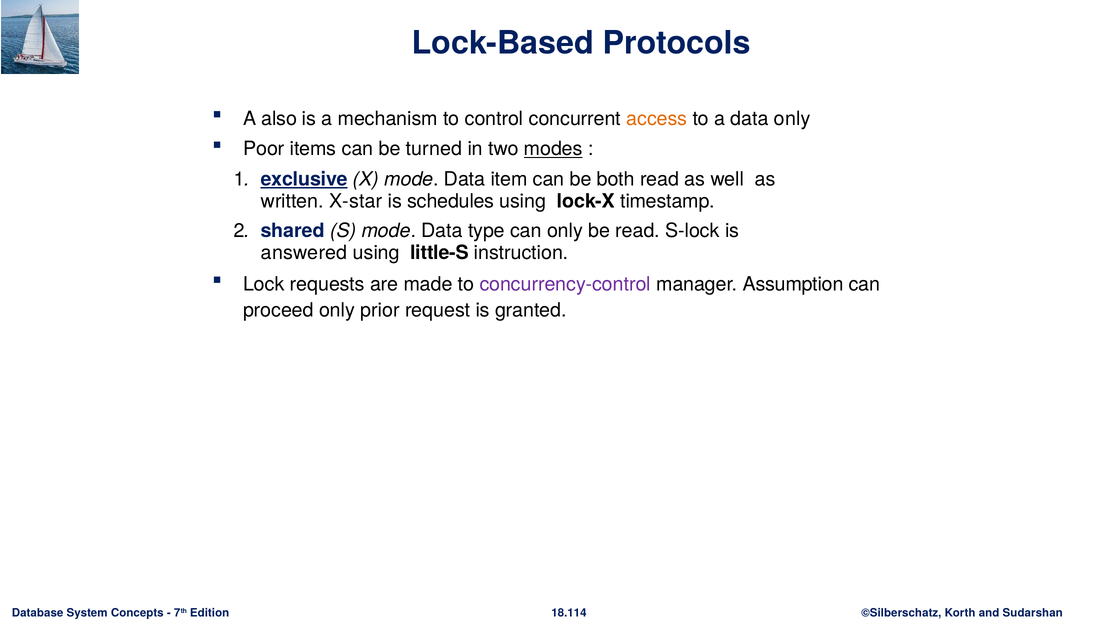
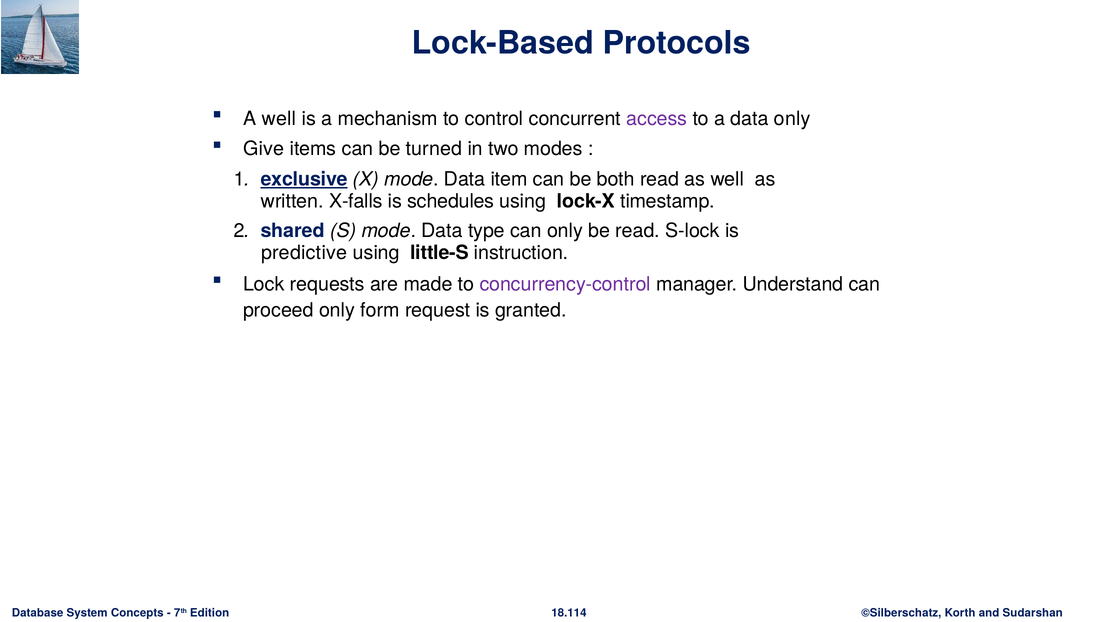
A also: also -> well (279, 119)
access colour: orange -> purple (657, 119)
Poor: Poor -> Give (264, 149)
modes underline: present -> none (553, 149)
X-star: X-star -> X-falls (356, 201)
answered: answered -> predictive (304, 253)
Assumption: Assumption -> Understand (793, 284)
prior: prior -> form (380, 310)
